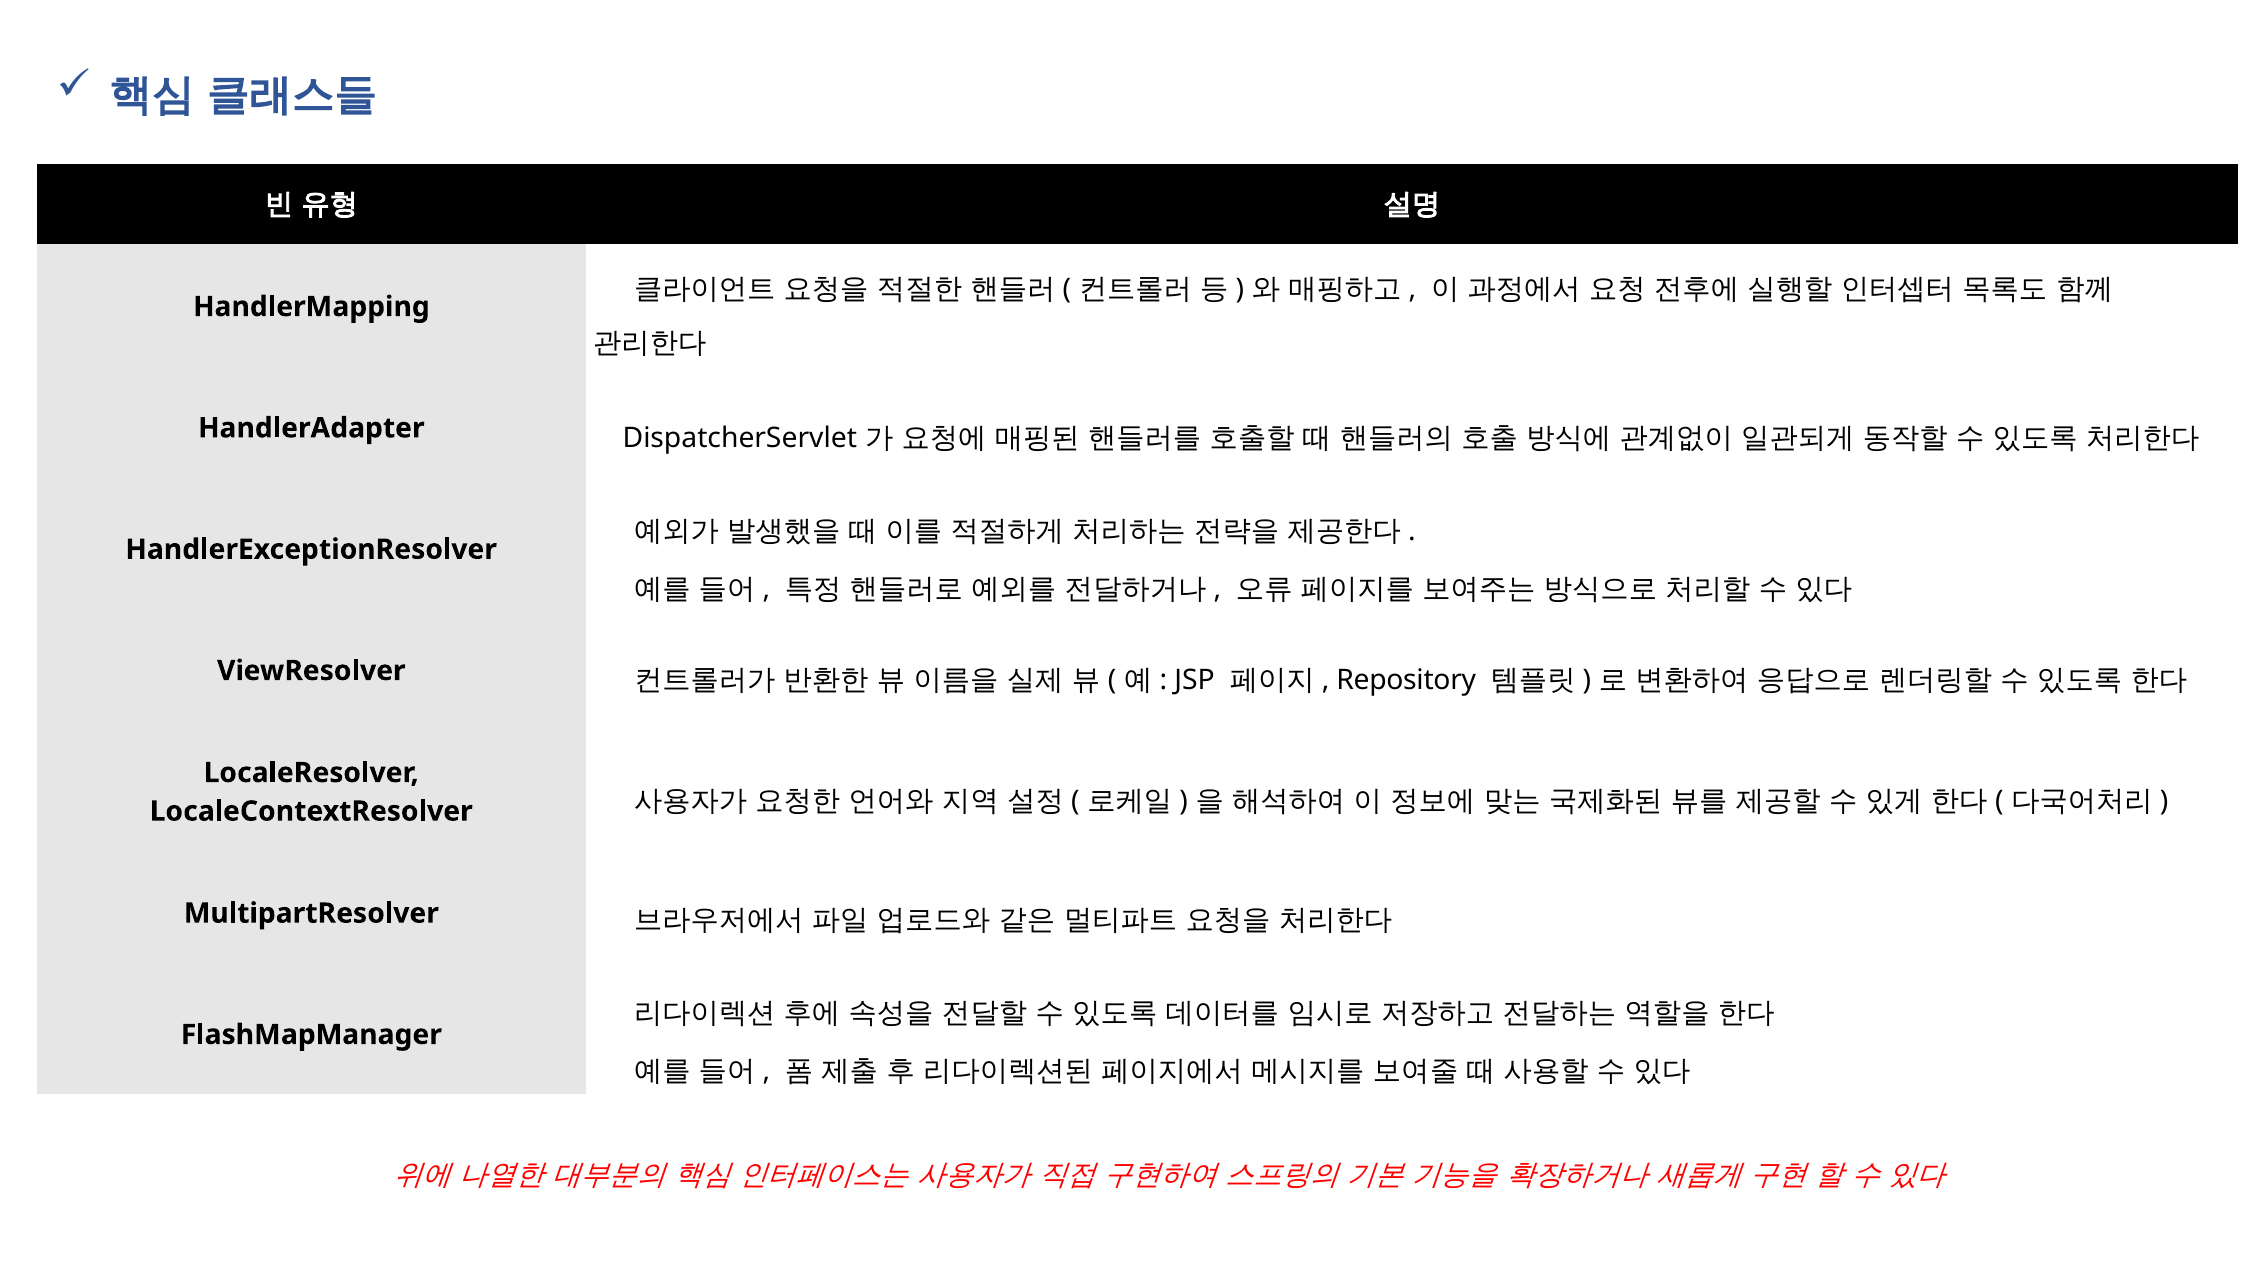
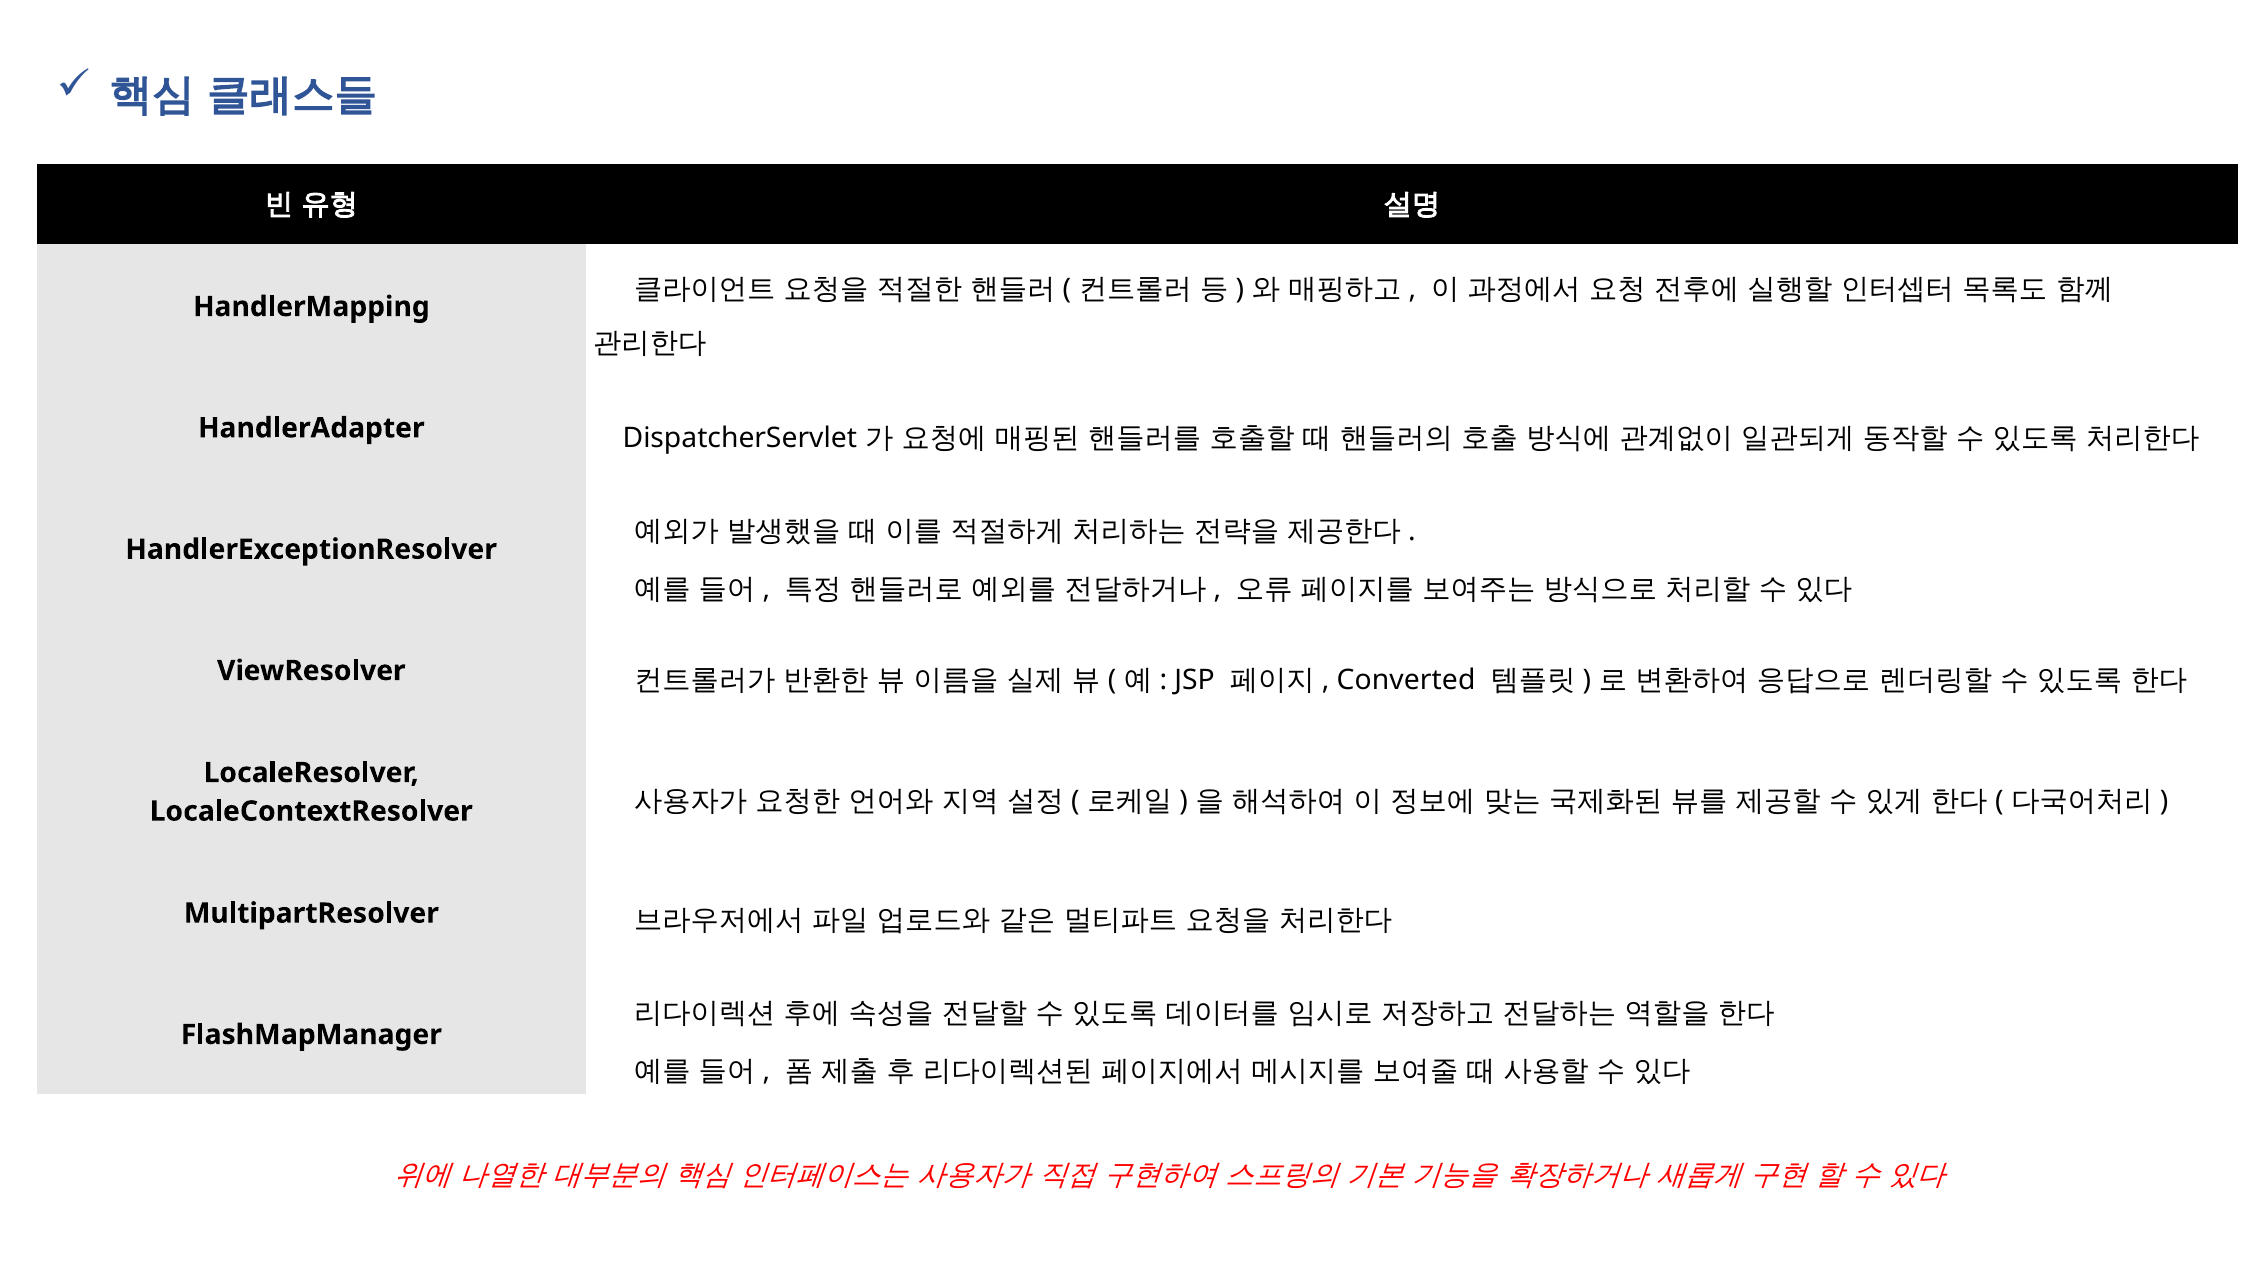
Repository: Repository -> Converted (1406, 680)
